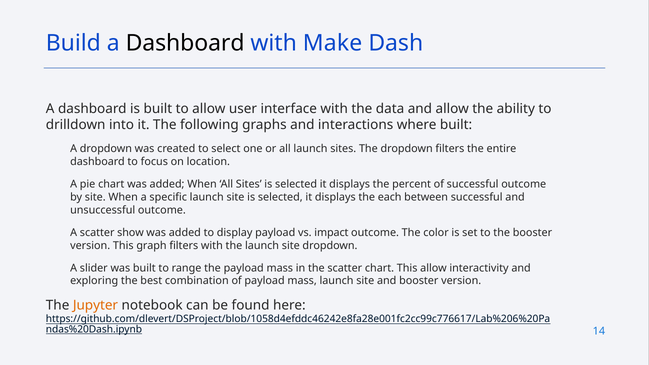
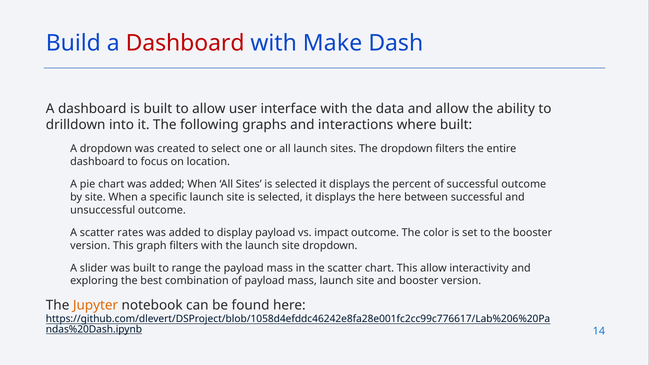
Dashboard colour: black -> red (185, 43)
the each: each -> here (390, 197)
show: show -> rates (130, 233)
